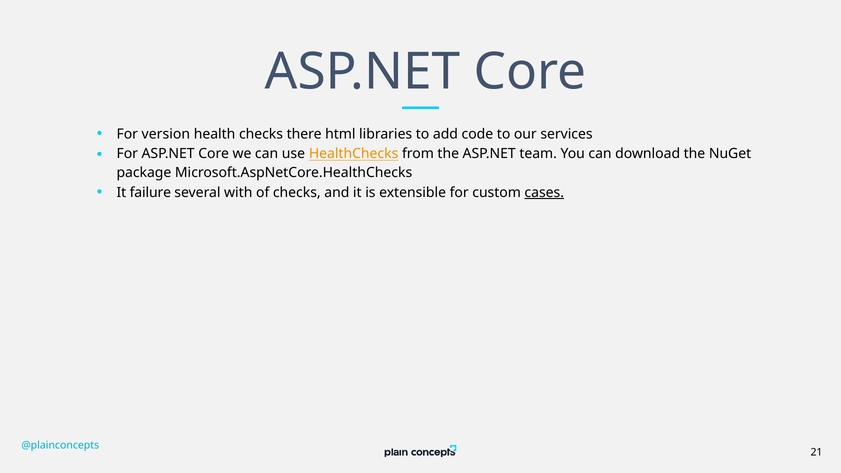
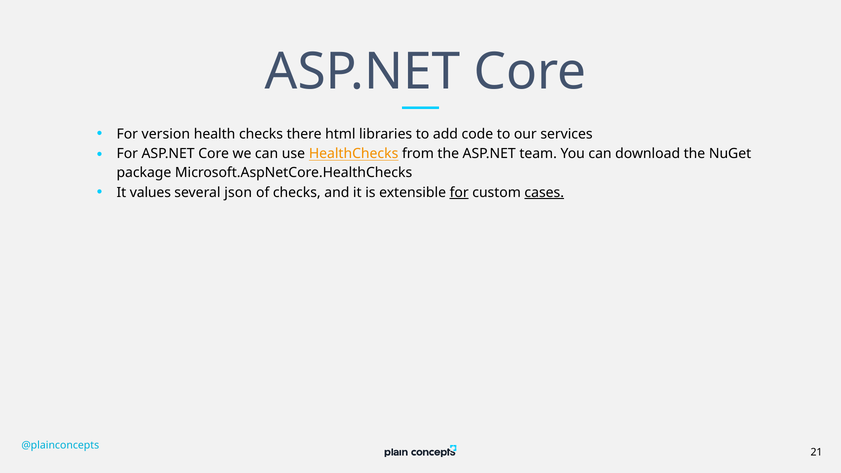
failure: failure -> values (150, 192)
with: with -> json (238, 192)
for underline: none -> present (459, 192)
